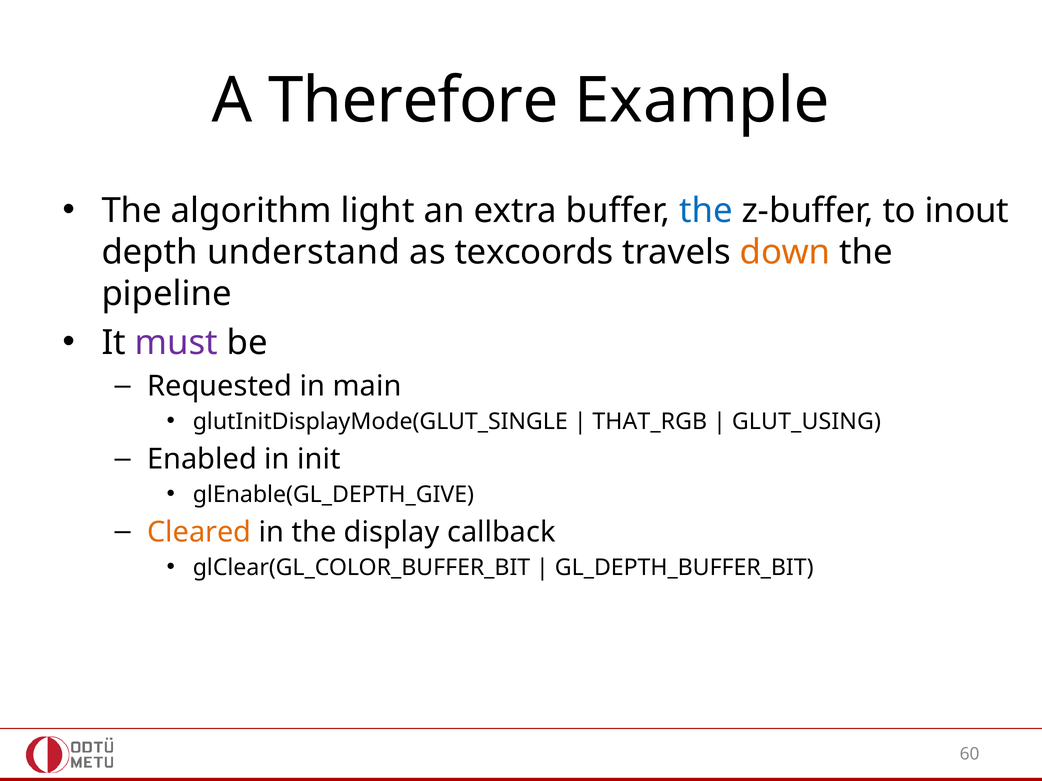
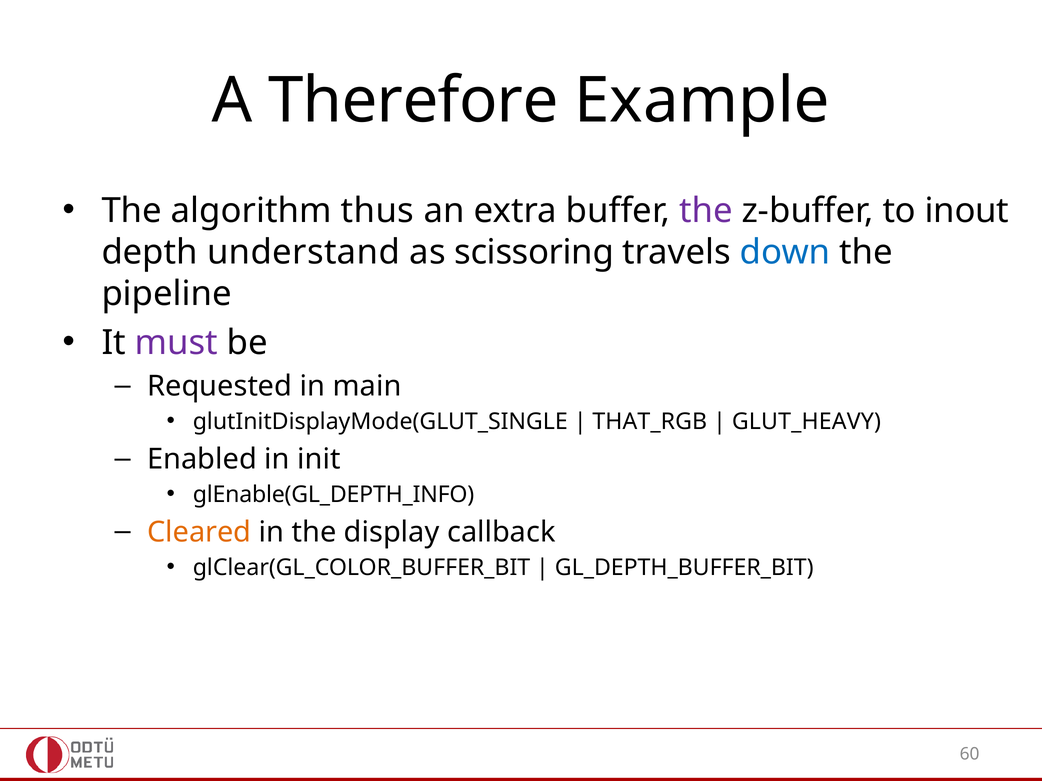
light: light -> thus (378, 211)
the colour: blue -> purple (706, 211)
texcoords: texcoords -> scissoring (534, 253)
down colour: orange -> blue (785, 253)
GLUT_USING: GLUT_USING -> GLUT_HEAVY (806, 422)
glEnable(GL_DEPTH_GIVE: glEnable(GL_DEPTH_GIVE -> glEnable(GL_DEPTH_INFO (333, 495)
